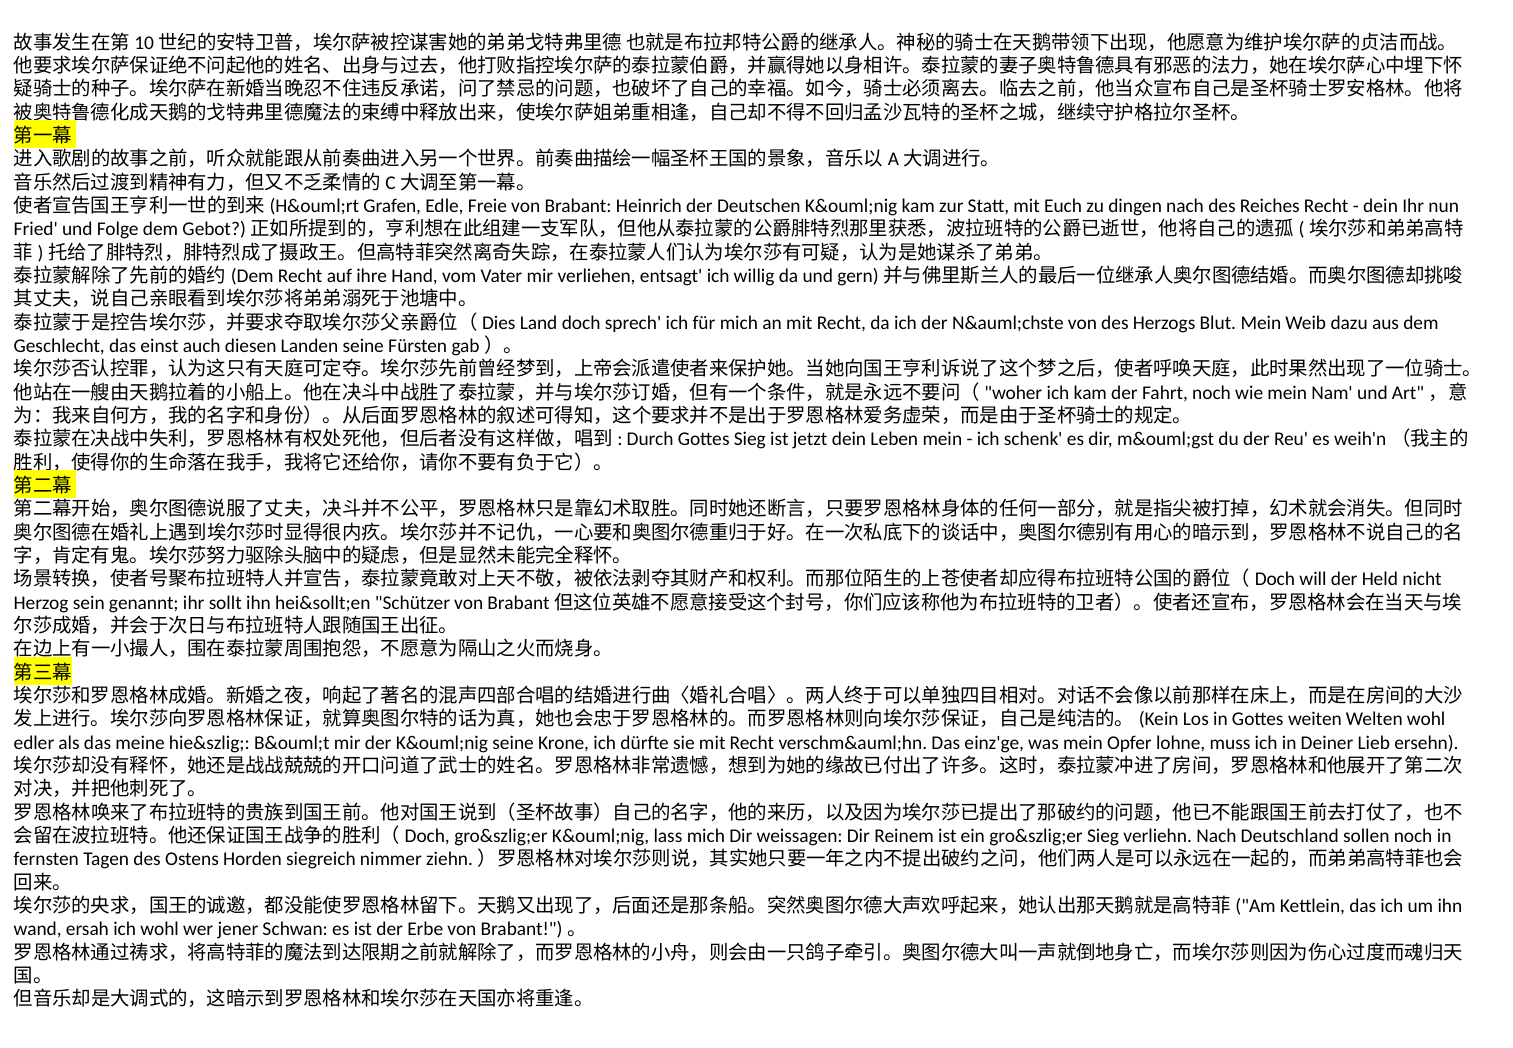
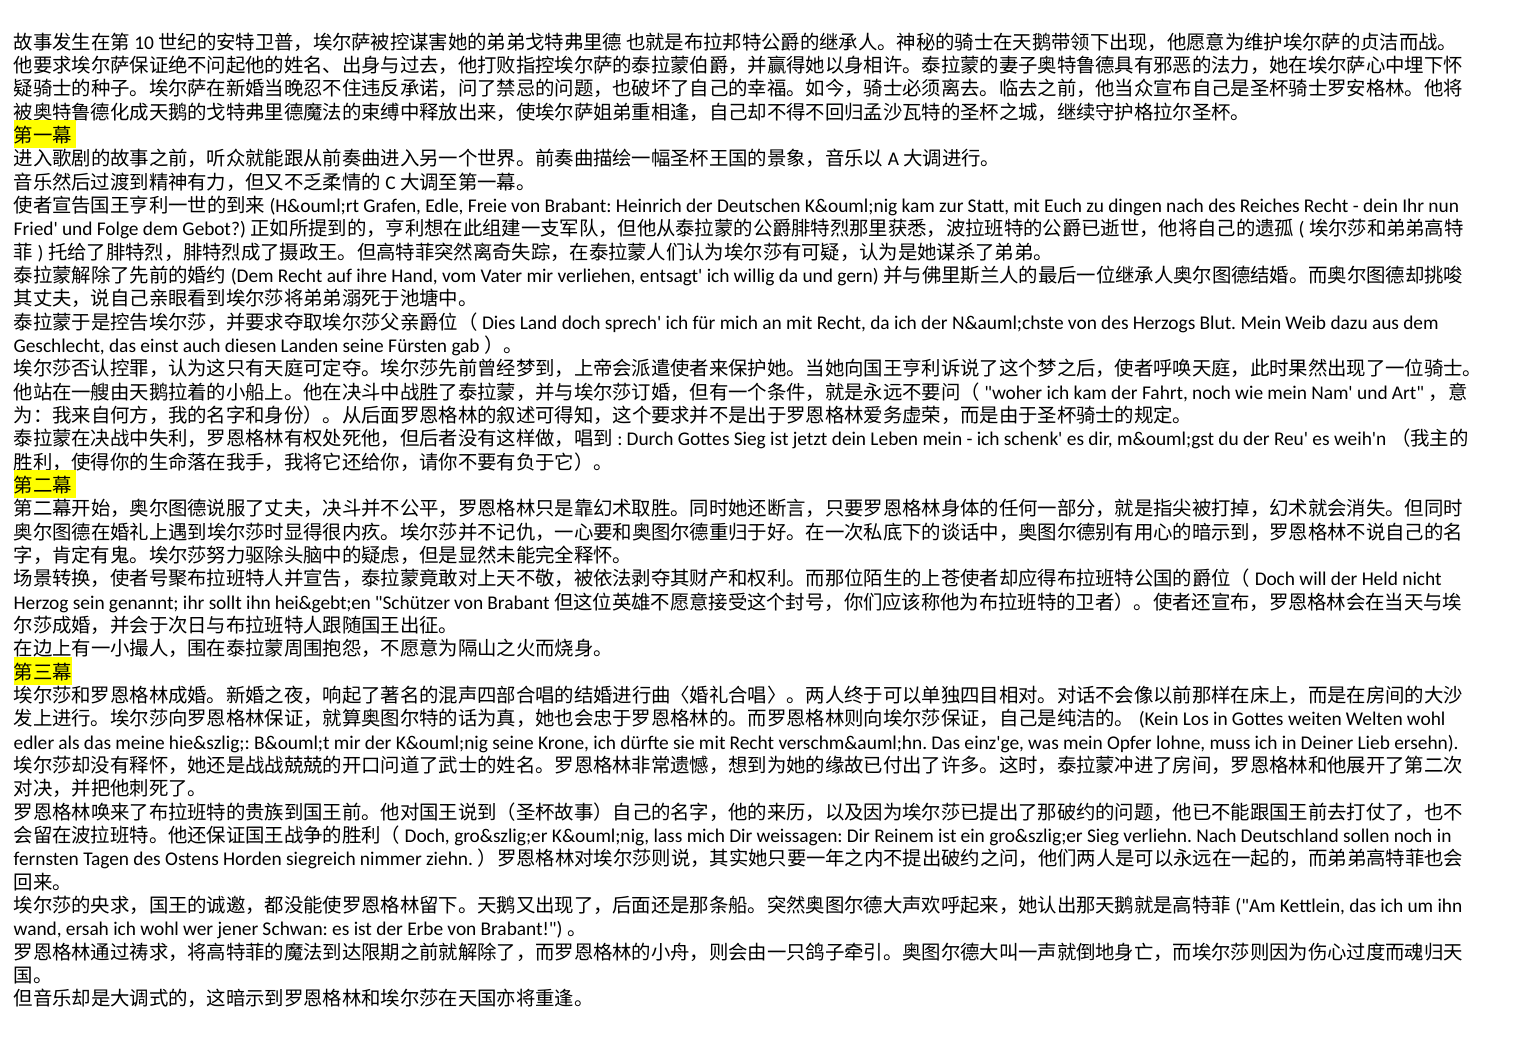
hei&sollt;en: hei&sollt;en -> hei&gebt;en (323, 602)
